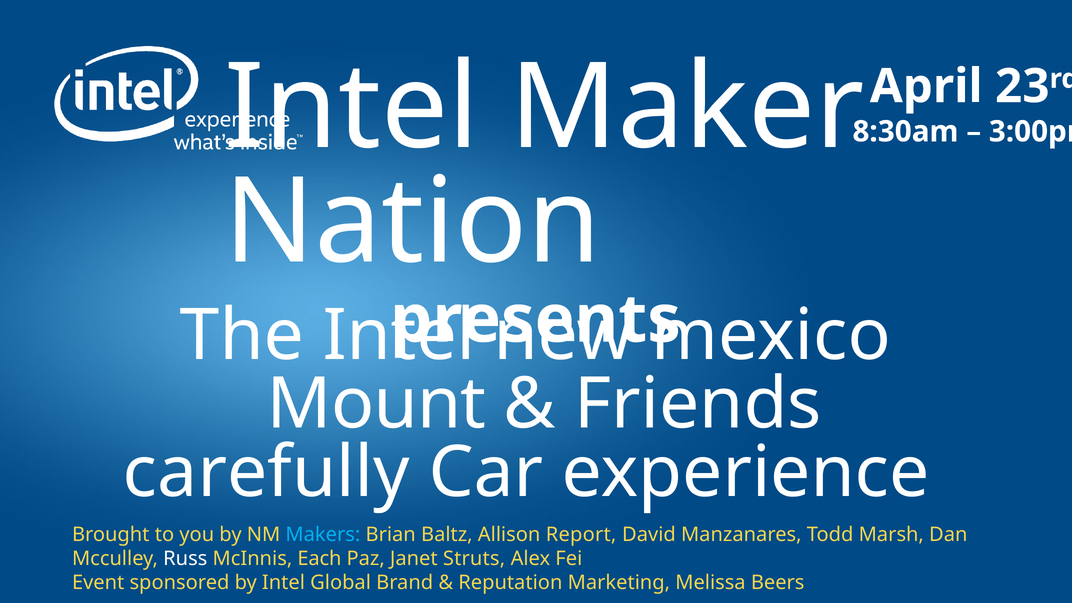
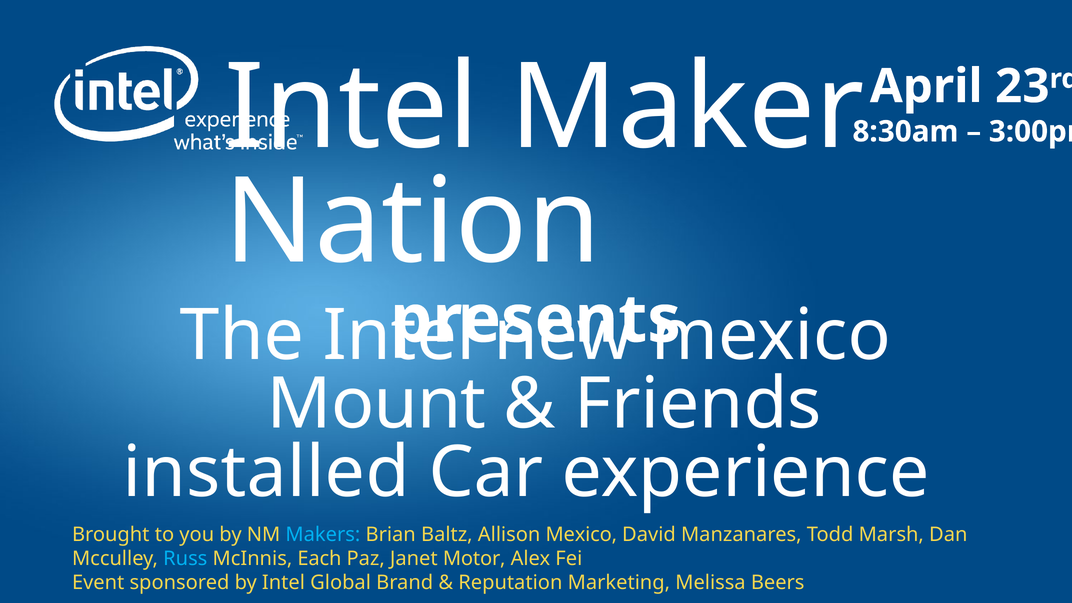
carefully: carefully -> installed (266, 473)
Allison Report: Report -> Mexico (581, 535)
Russ colour: white -> light blue (185, 559)
Struts: Struts -> Motor (474, 559)
